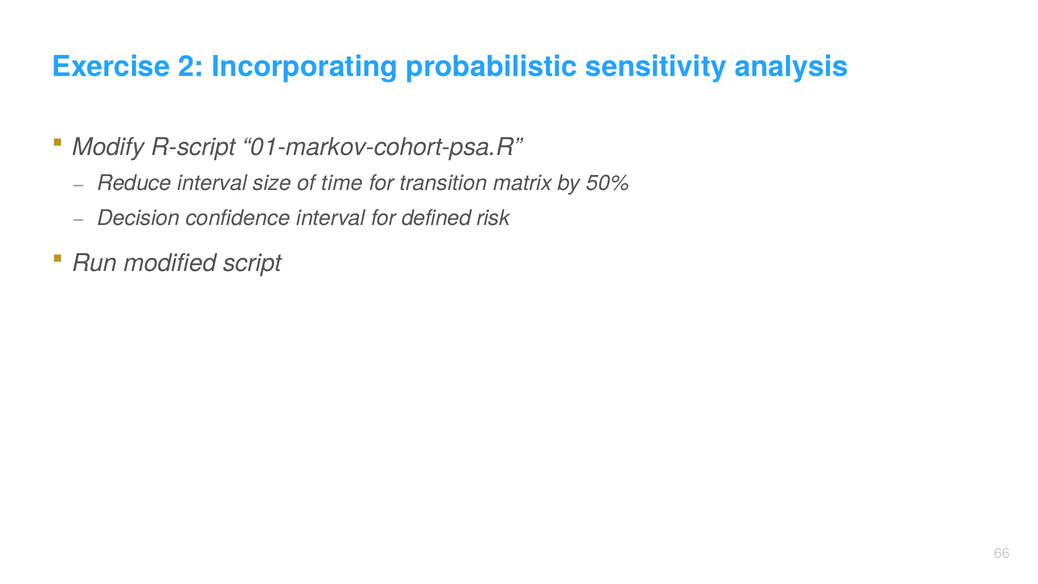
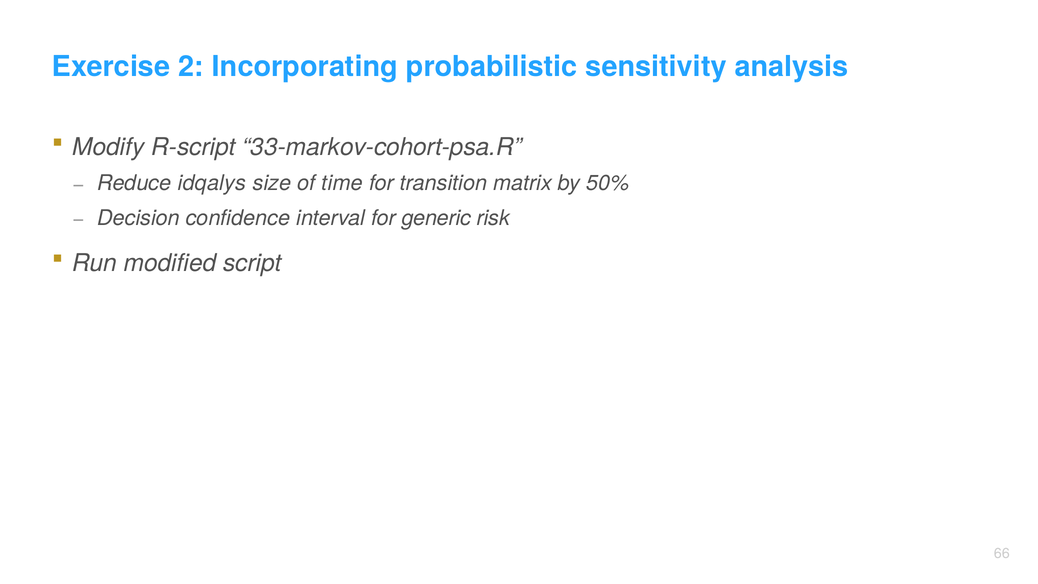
01-markov-cohort-psa.R: 01-markov-cohort-psa.R -> 33-markov-cohort-psa.R (382, 147)
Reduce interval: interval -> idqalys (212, 183)
defined: defined -> generic (436, 218)
